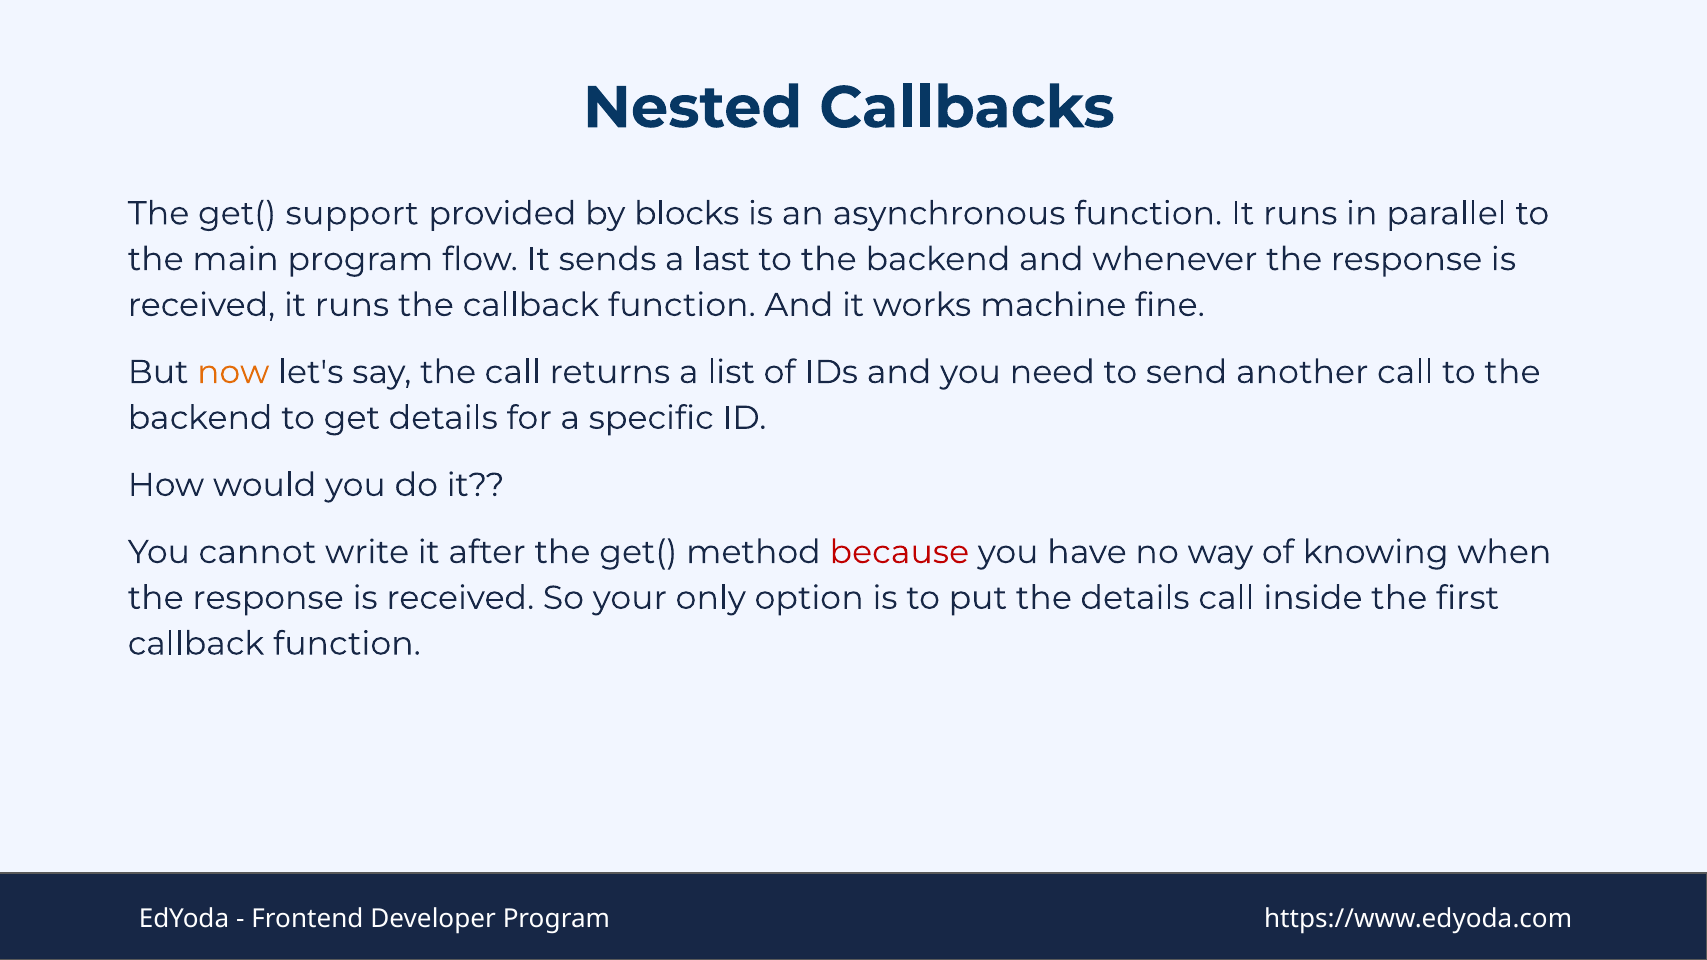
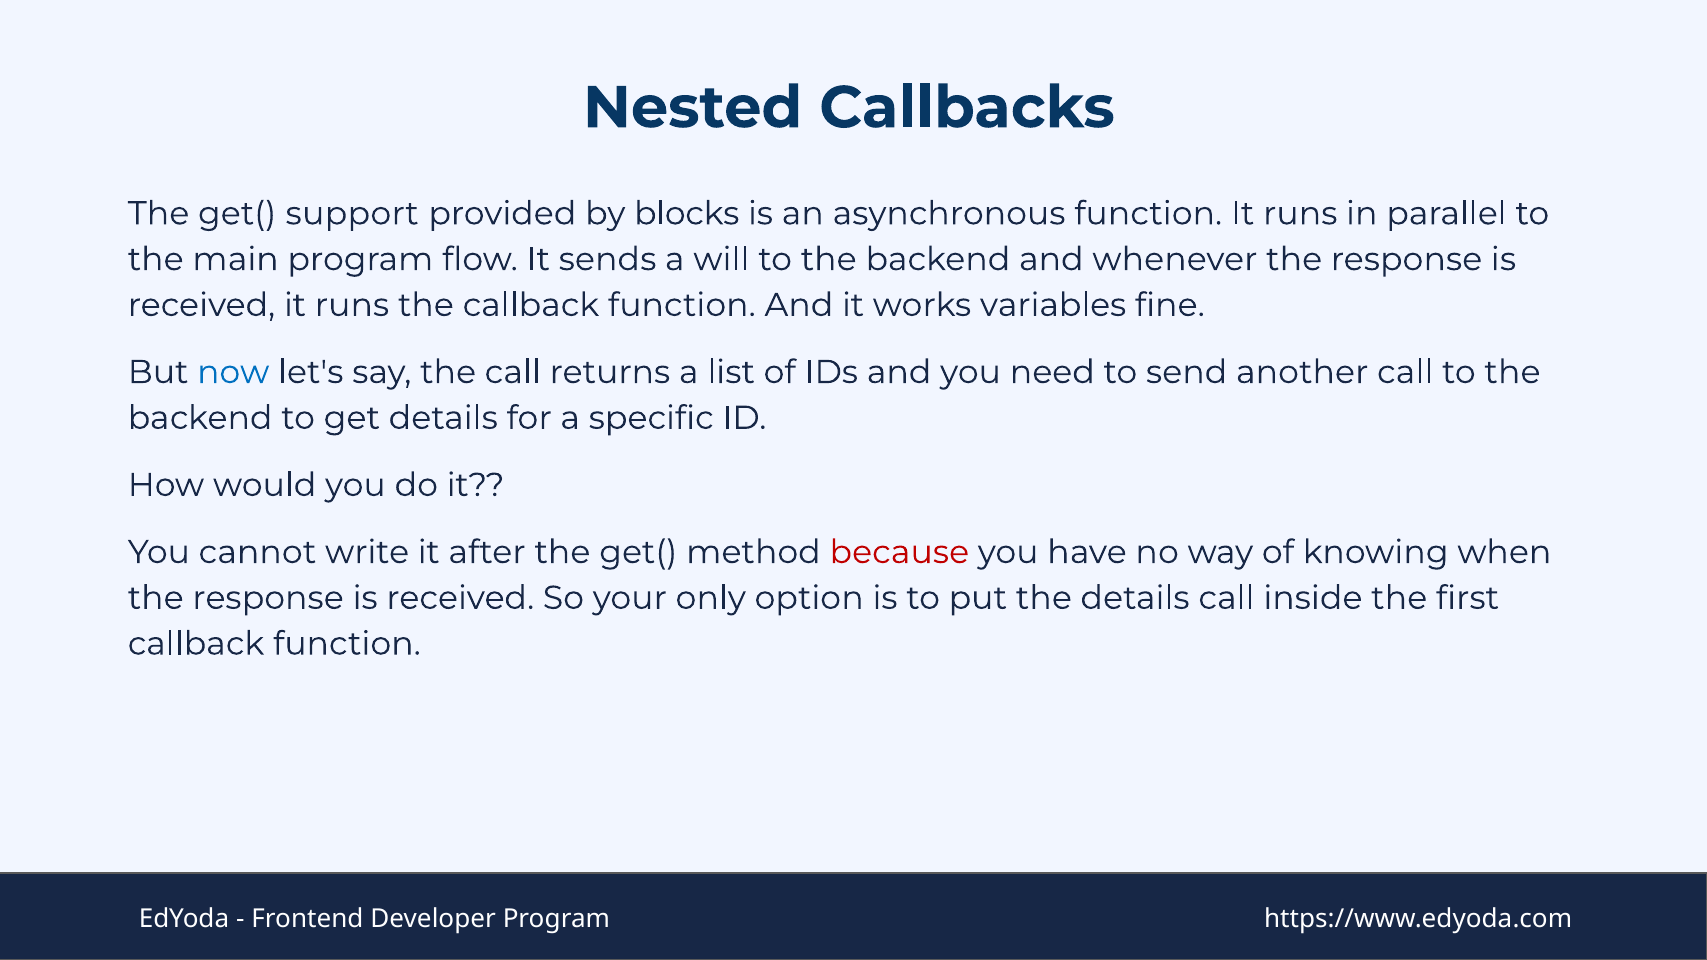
last: last -> will (721, 259)
machine: machine -> variables (1053, 305)
now colour: orange -> blue (233, 372)
